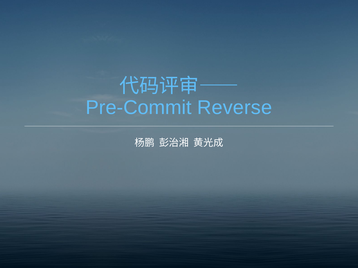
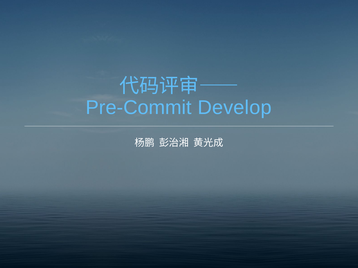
Reverse: Reverse -> Develop (235, 108)
